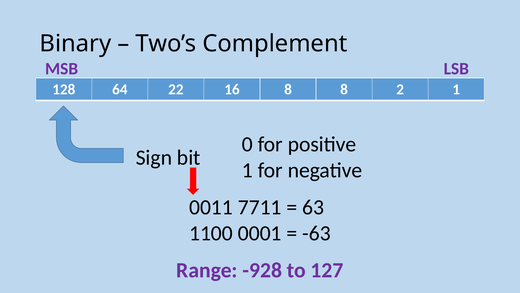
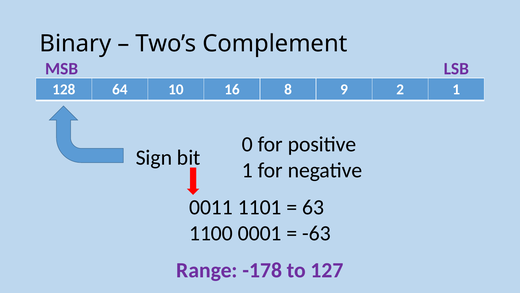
22: 22 -> 10 (176, 89)
8 8: 8 -> 9 (344, 89)
7711: 7711 -> 1101 (260, 207)
-928: -928 -> -178 (262, 270)
